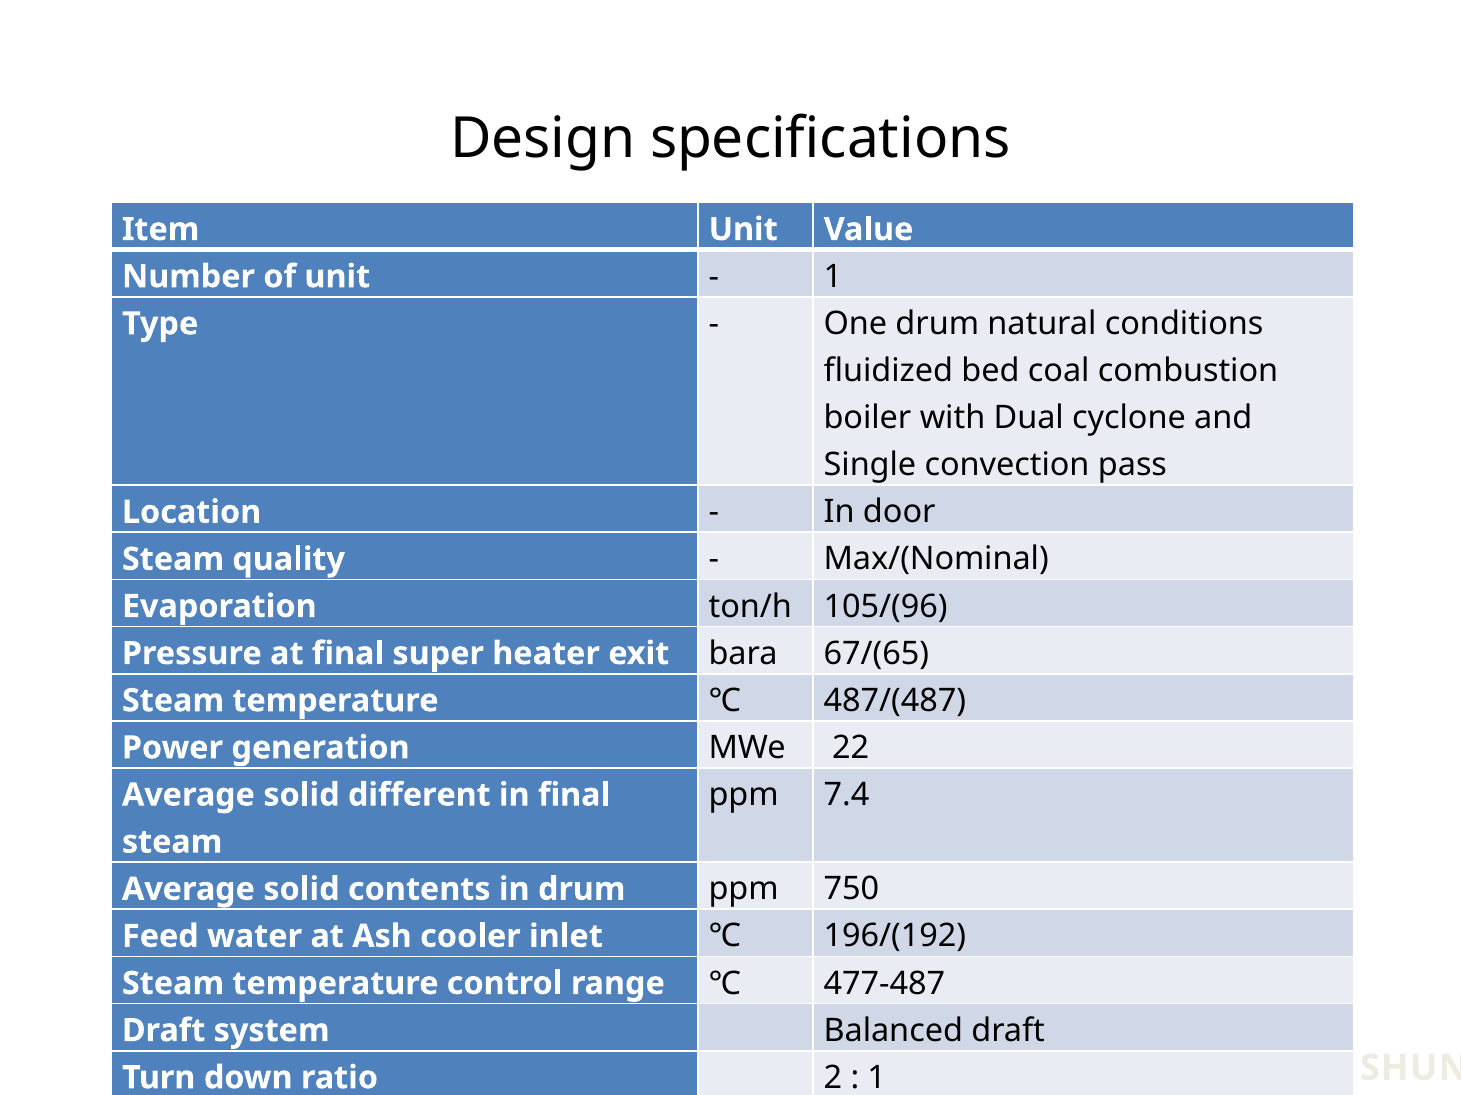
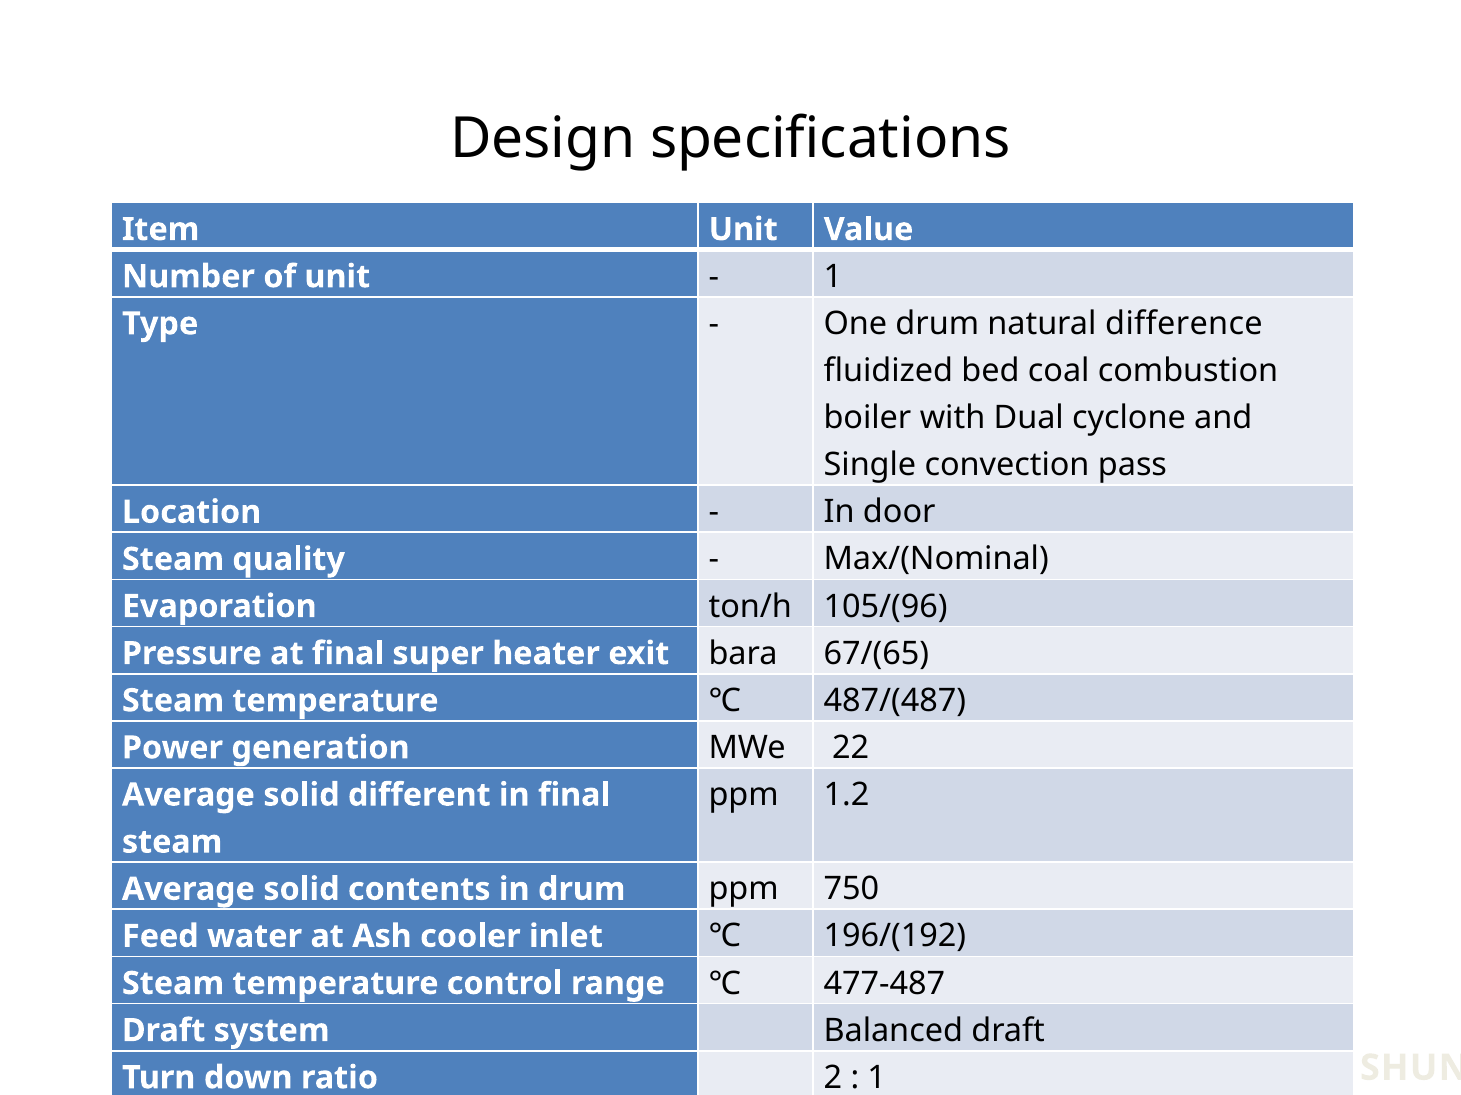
conditions: conditions -> difference (1184, 324)
7.4: 7.4 -> 1.2 (847, 795)
